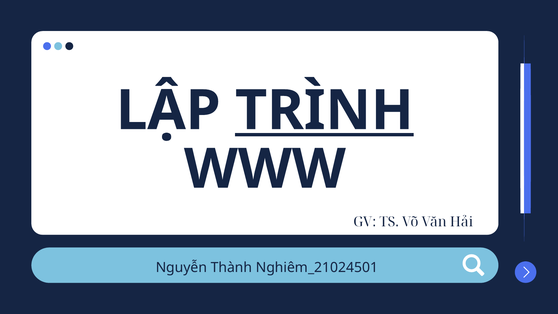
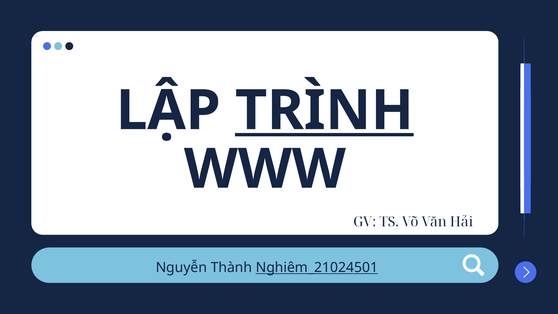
Nghiêm_21024501 underline: none -> present (317, 268)
